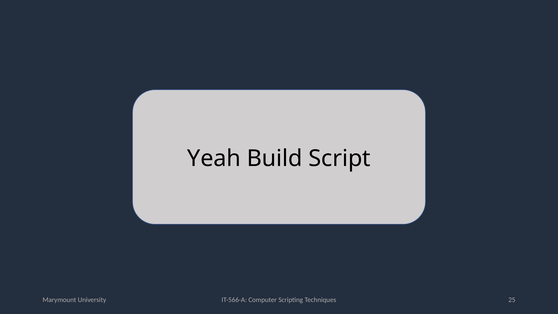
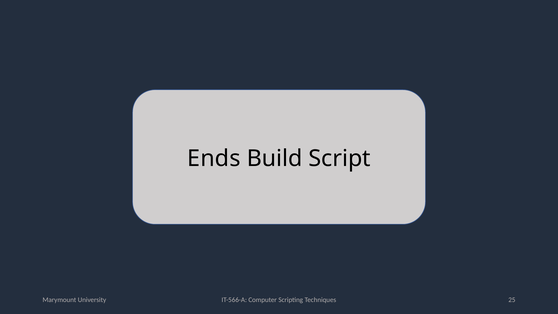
Yeah: Yeah -> Ends (214, 159)
